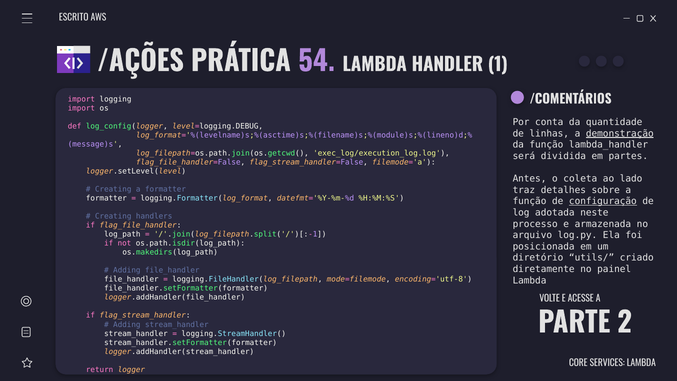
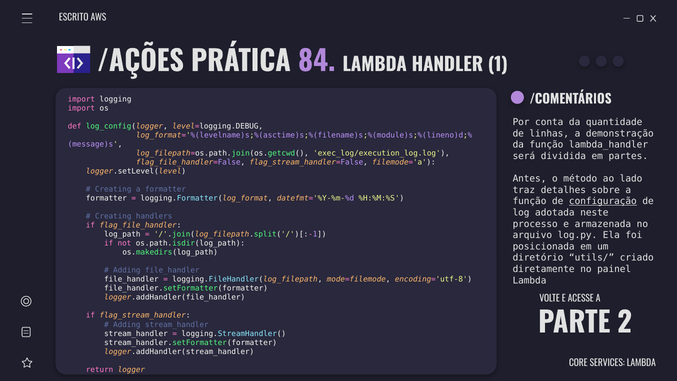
54: 54 -> 84 (317, 62)
demonstração underline: present -> none (620, 133)
coleta: coleta -> método (580, 179)
